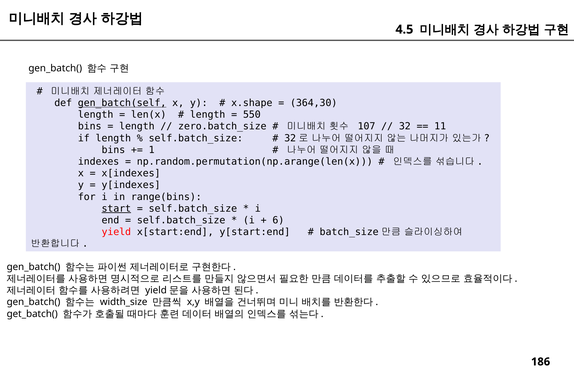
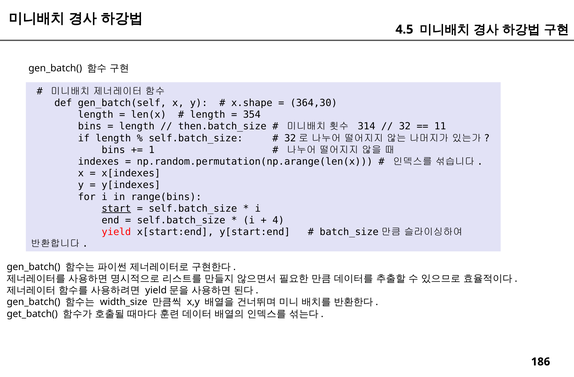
gen_batch(self underline: present -> none (122, 103)
550: 550 -> 354 (252, 115)
zero.batch_size: zero.batch_size -> then.batch_size (222, 126)
107: 107 -> 314 (367, 126)
6: 6 -> 4 (278, 220)
